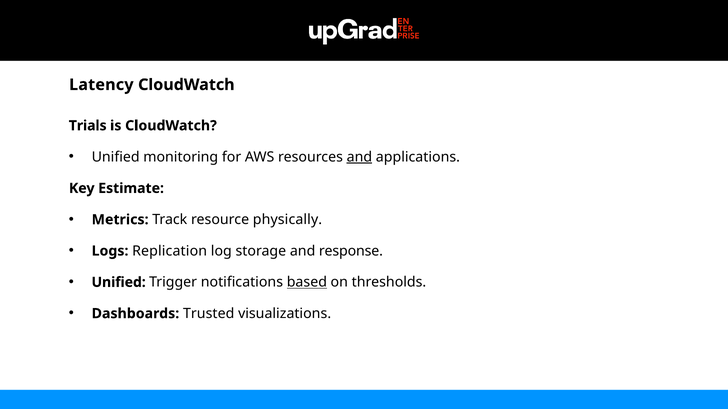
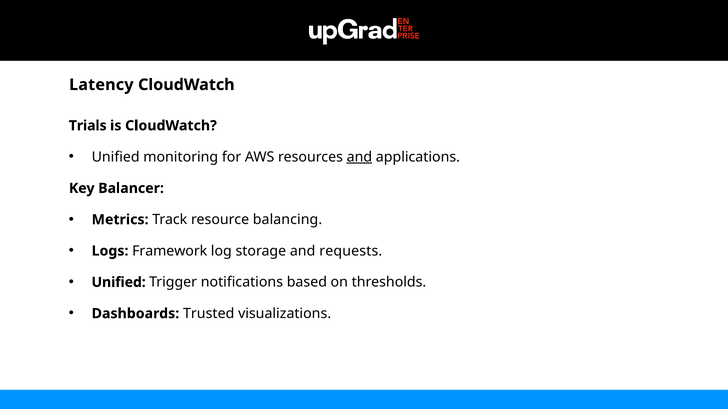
Estimate: Estimate -> Balancer (131, 189)
physically: physically -> balancing (288, 220)
Replication: Replication -> Framework (170, 251)
response: response -> requests (351, 251)
based underline: present -> none (307, 283)
